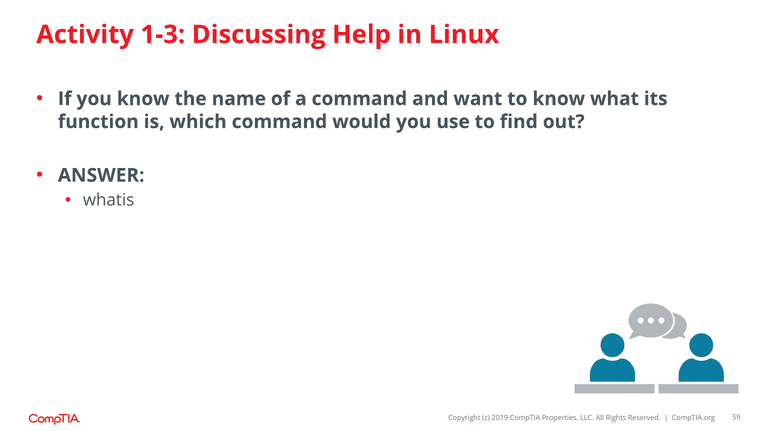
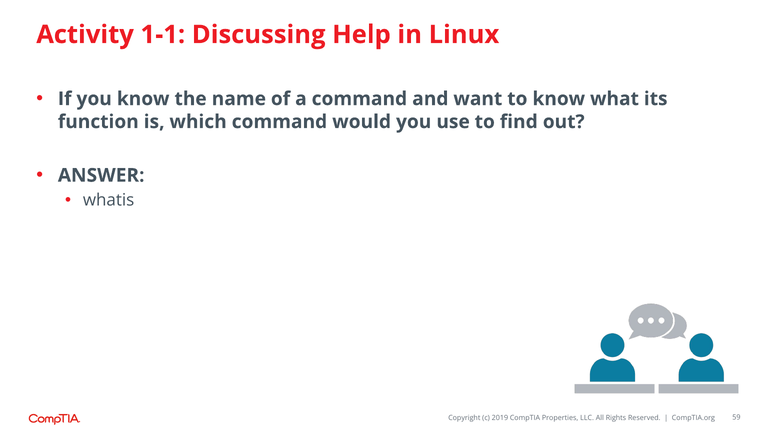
1-3: 1-3 -> 1-1 (163, 35)
